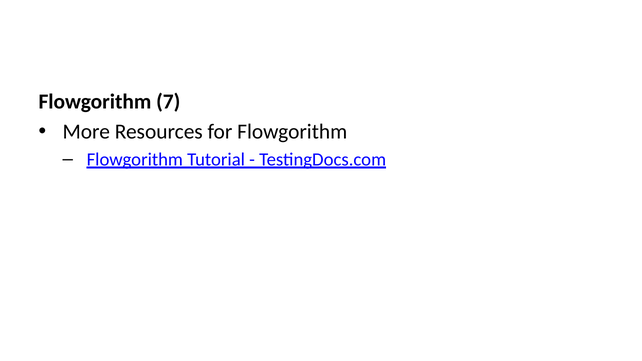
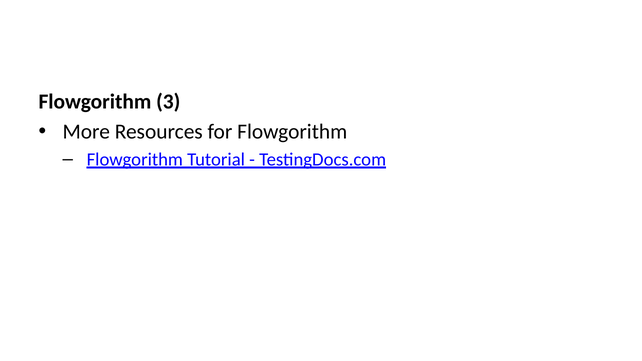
7: 7 -> 3 (168, 102)
